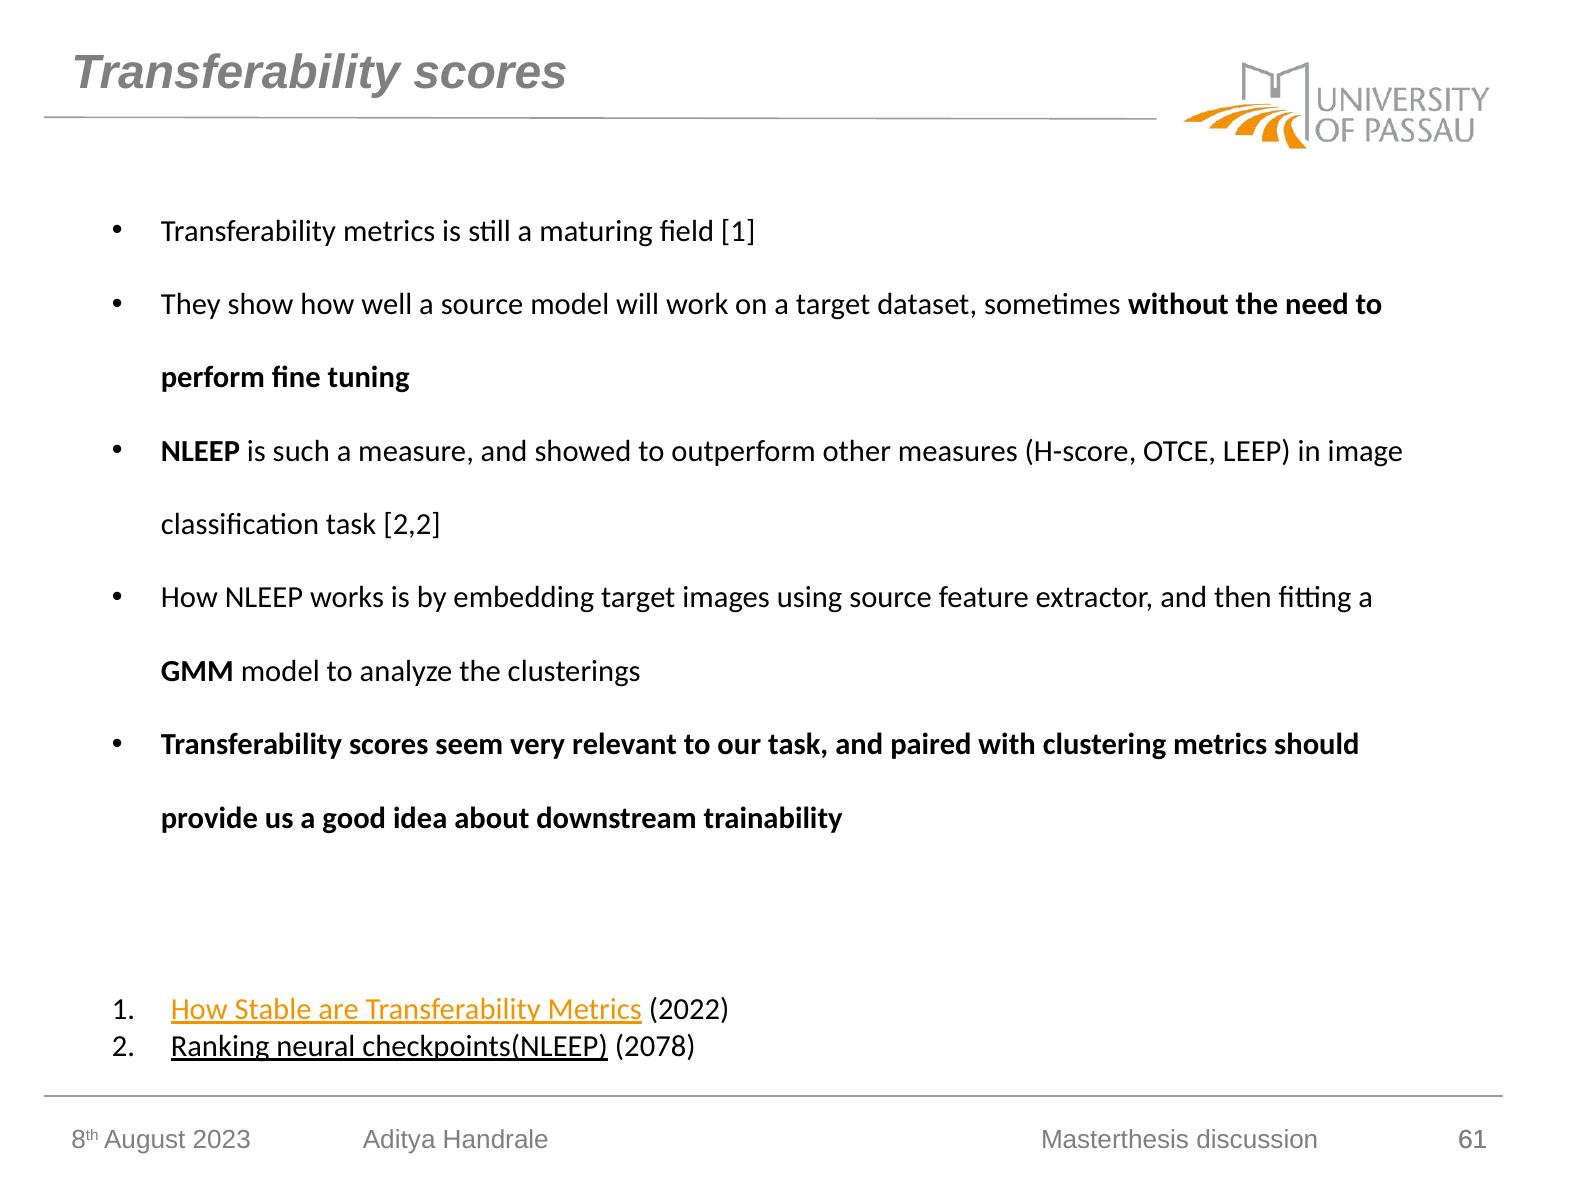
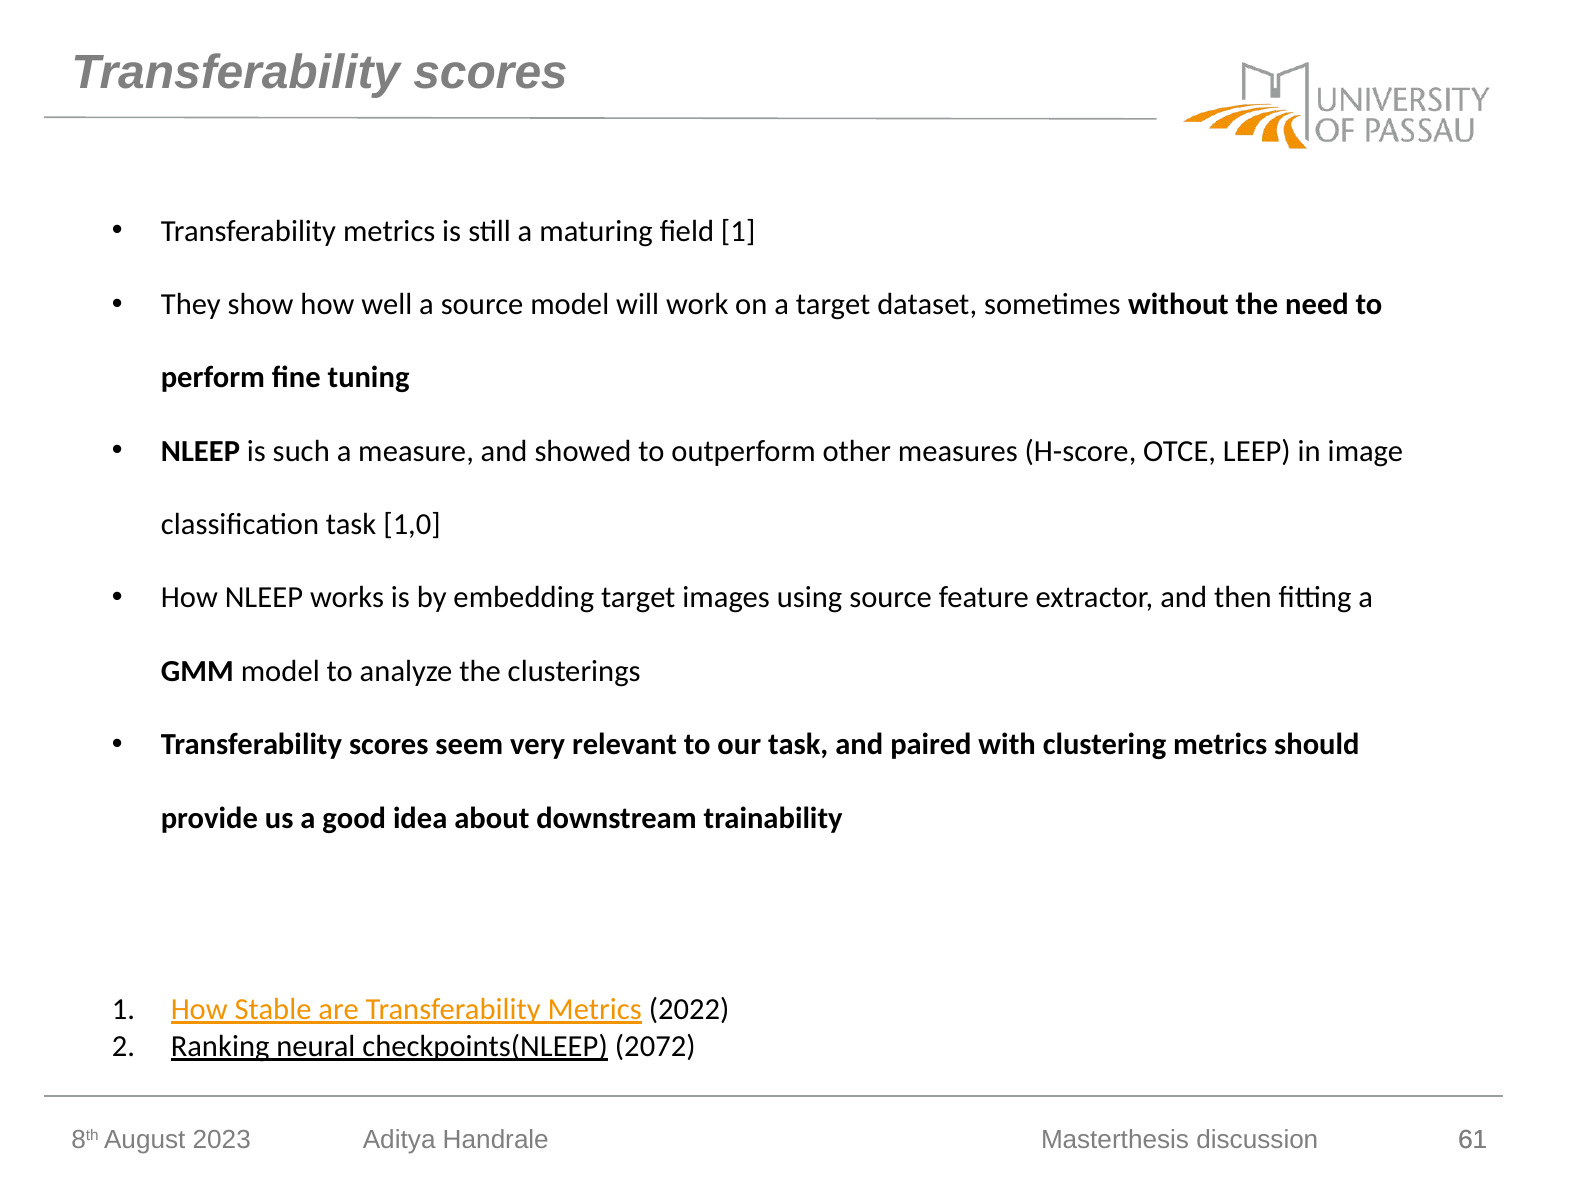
2,2: 2,2 -> 1,0 (412, 525)
2078: 2078 -> 2072 (655, 1046)
